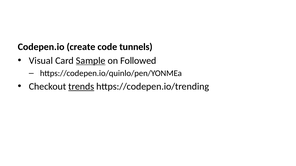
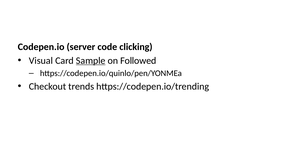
create: create -> server (81, 47)
tunnels: tunnels -> clicking (136, 47)
trends underline: present -> none (81, 87)
